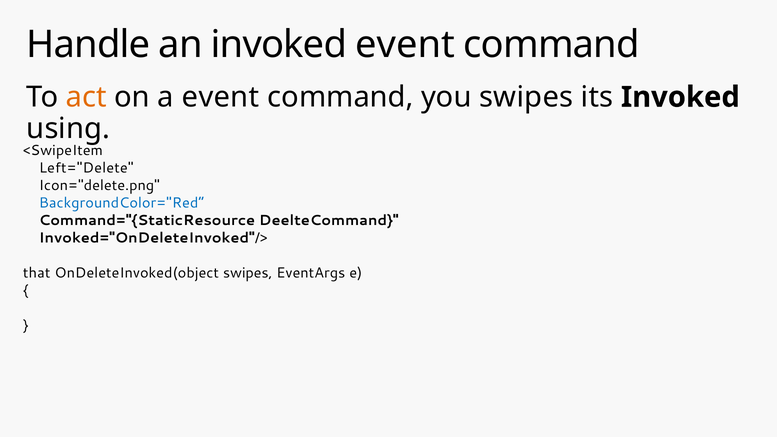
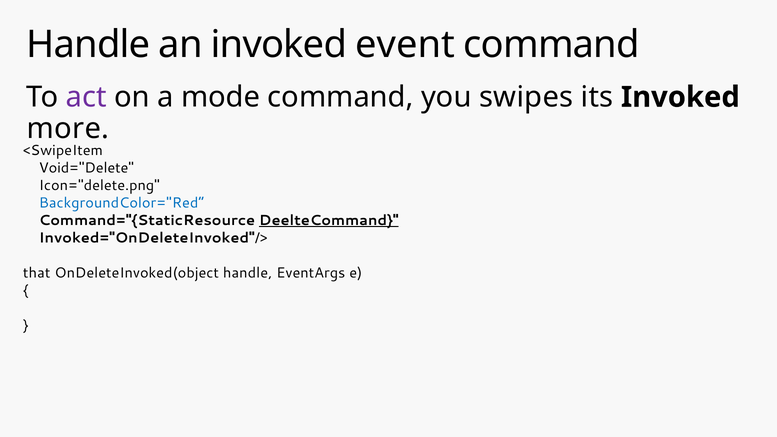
act colour: orange -> purple (86, 97)
a event: event -> mode (221, 97)
using: using -> more (68, 129)
Left="Delete: Left="Delete -> Void="Delete (86, 168)
DeelteCommand underline: none -> present (329, 220)
OnDeleteInvoked(object swipes: swipes -> handle (248, 273)
